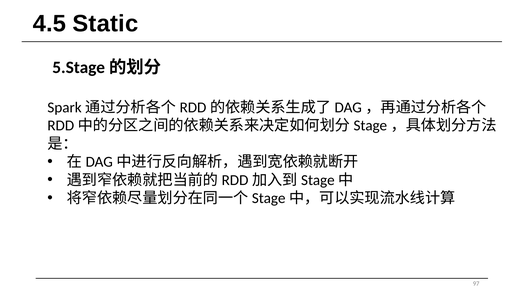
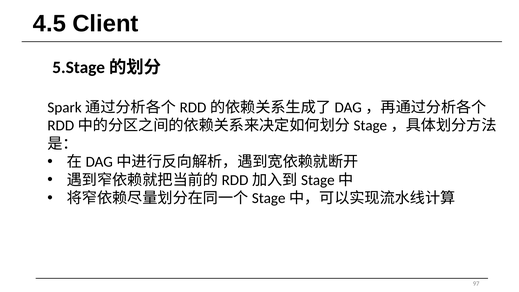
Static: Static -> Client (106, 24)
